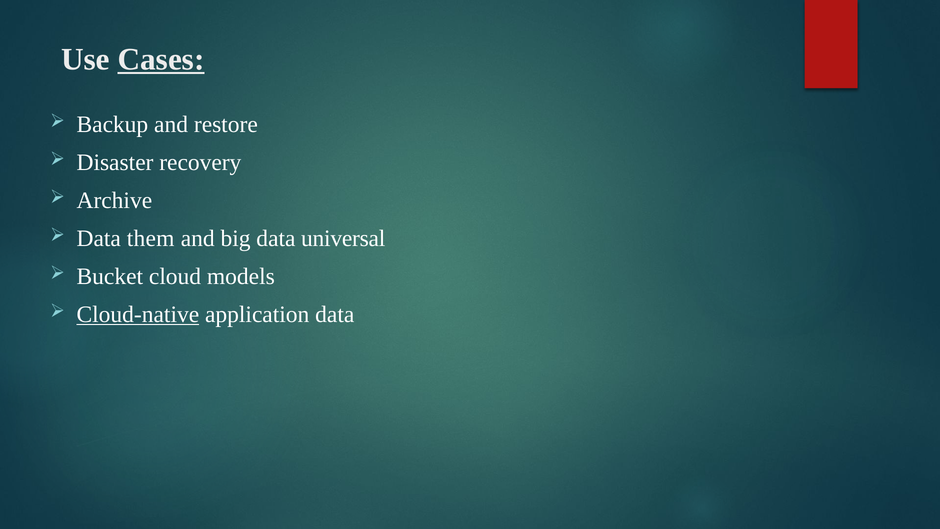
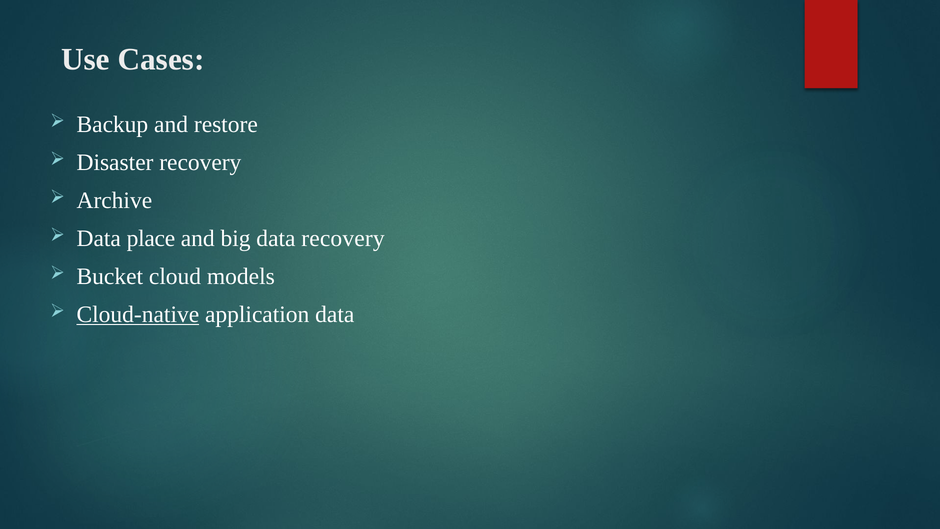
Cases underline: present -> none (161, 59)
them: them -> place (151, 238)
data universal: universal -> recovery (343, 238)
